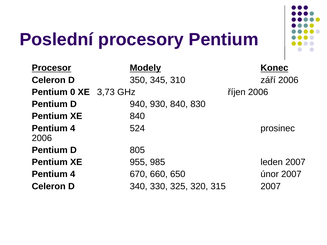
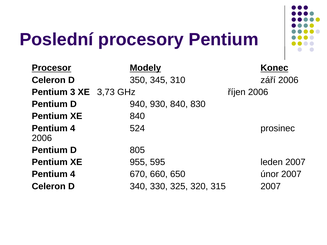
0: 0 -> 3 (73, 92)
985: 985 -> 595 (158, 162)
